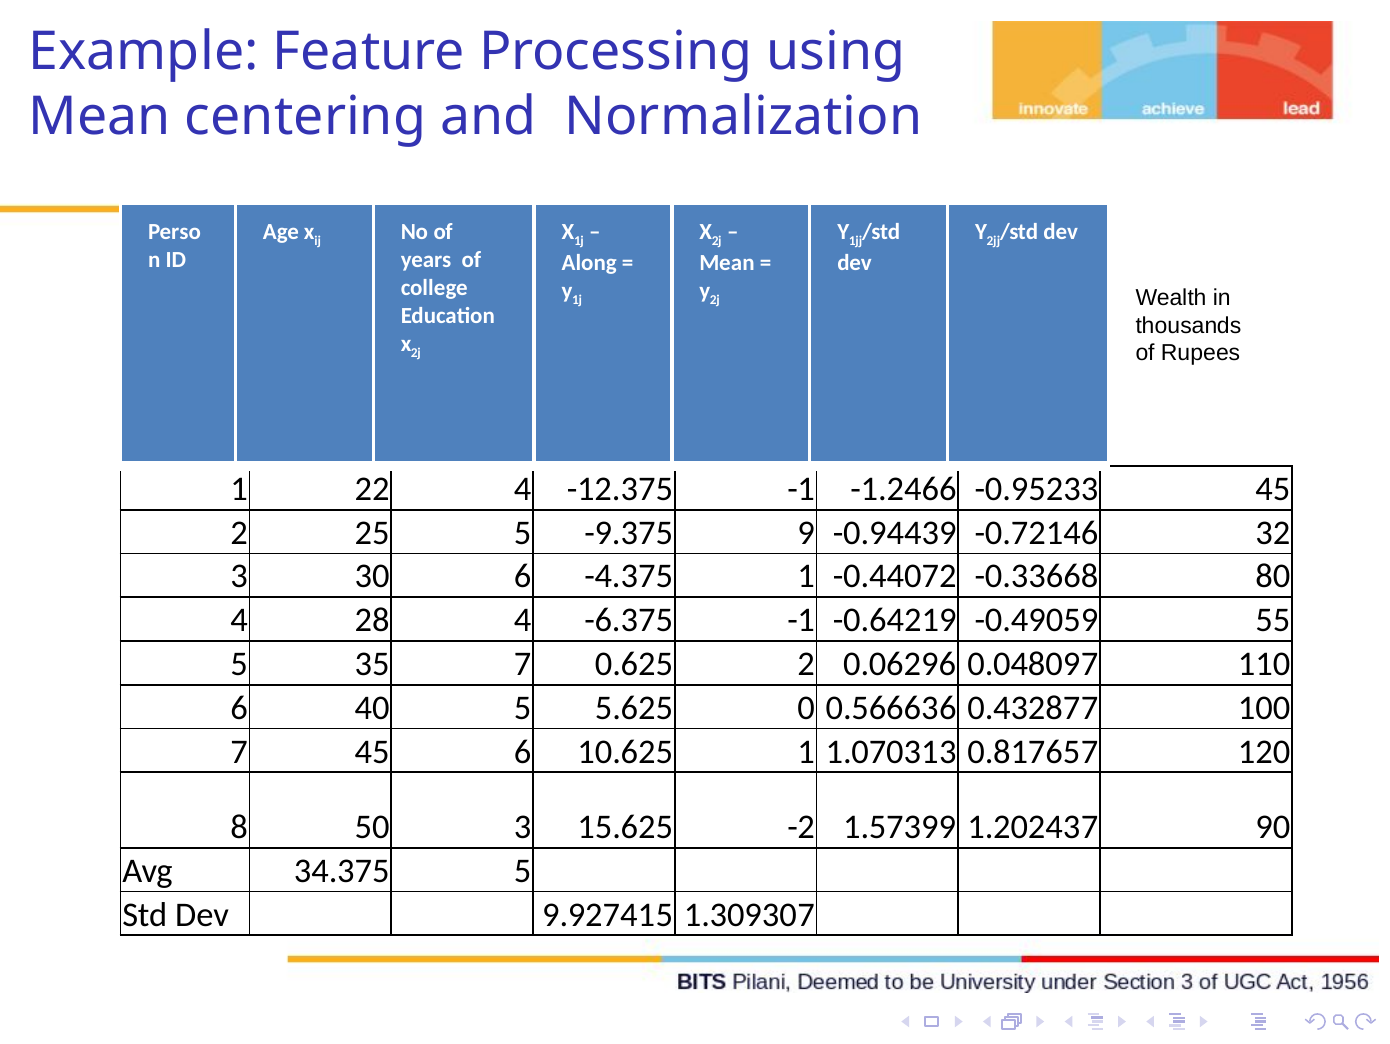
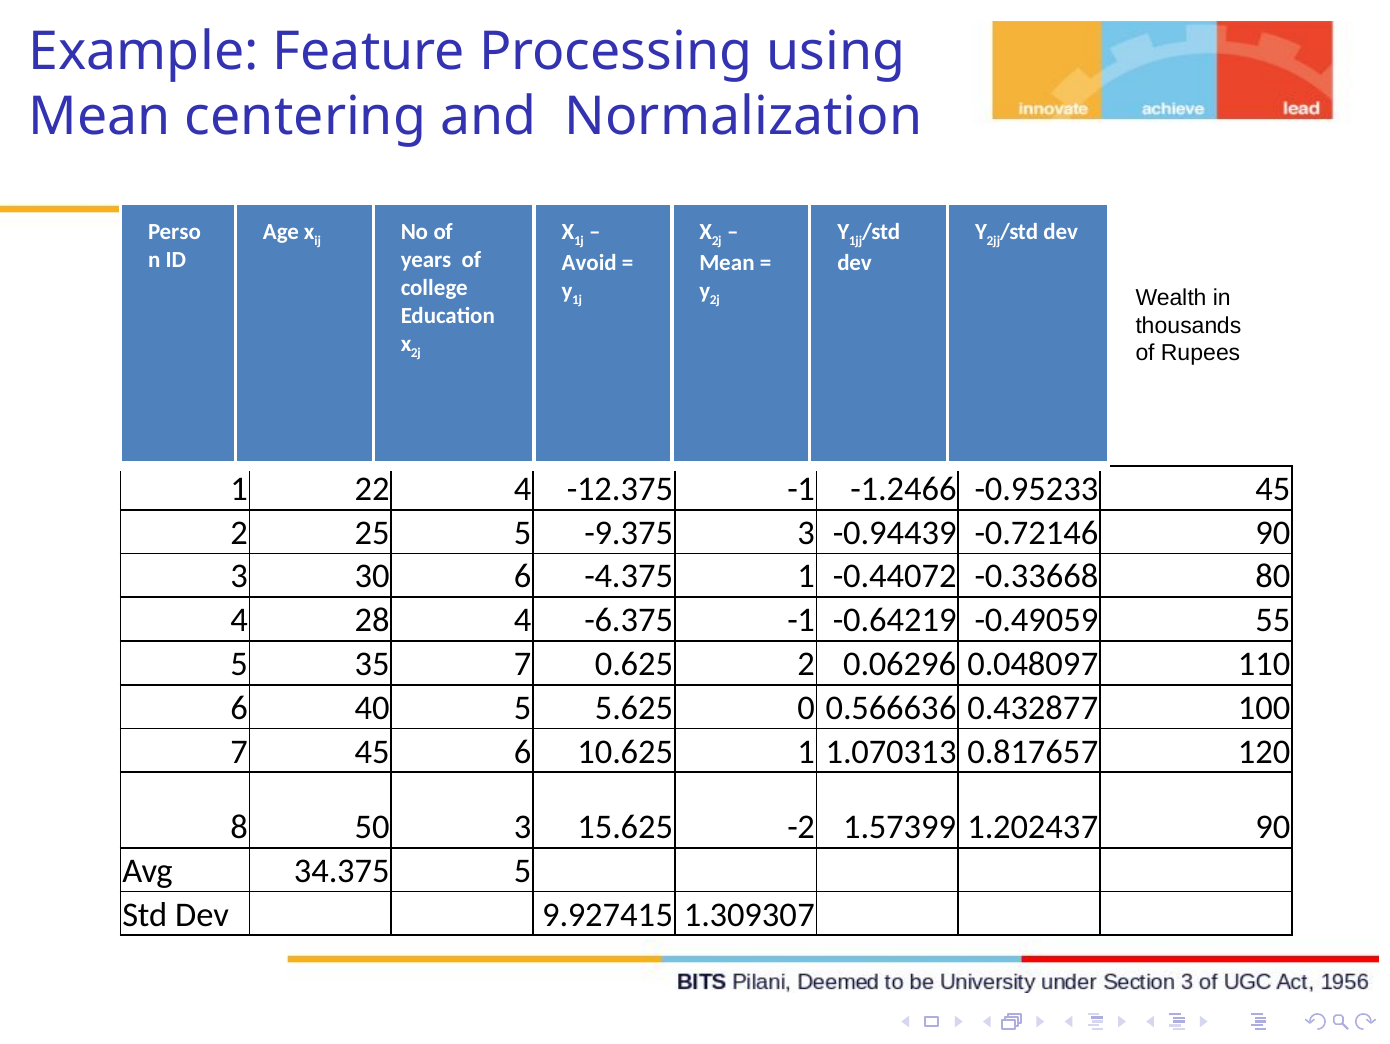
Along: Along -> Avoid (589, 263)
-9.375 9: 9 -> 3 (806, 533)
-0.72146 32: 32 -> 90 (1273, 533)
